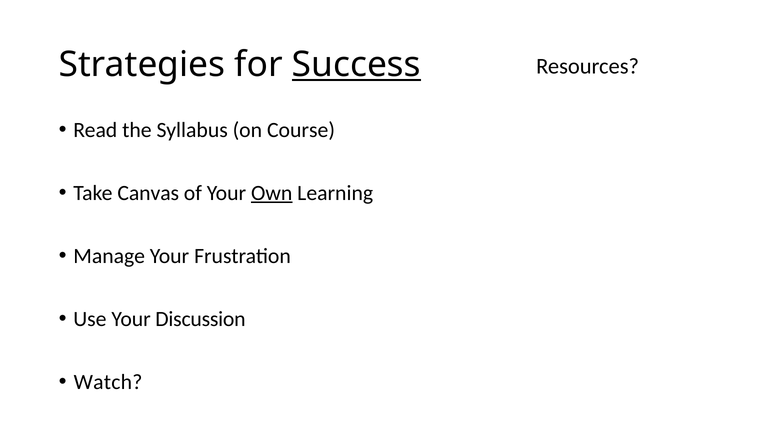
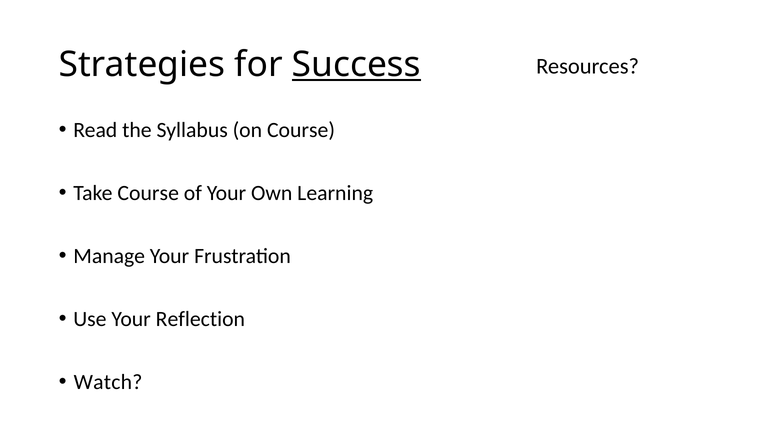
Take Canvas: Canvas -> Course (148, 193)
Own underline: present -> none (272, 193)
Discussion: Discussion -> Reflection (200, 319)
